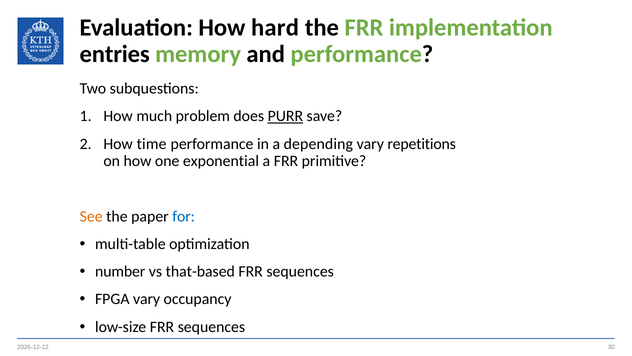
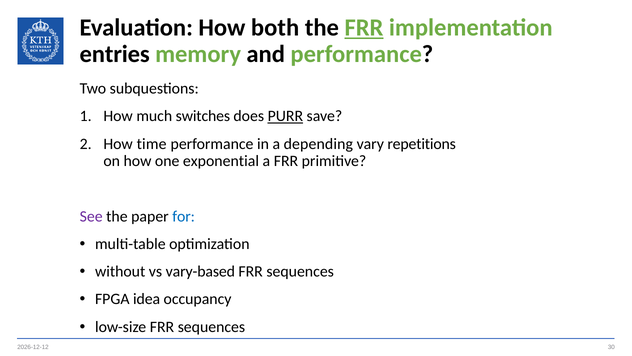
hard: hard -> both (275, 28)
FRR underline: none -> present (364, 28)
problem: problem -> switches (203, 116)
See colour: orange -> purple (91, 216)
number: number -> without (120, 271)
that-based: that-based -> vary-based (200, 271)
FPGA vary: vary -> idea (147, 299)
